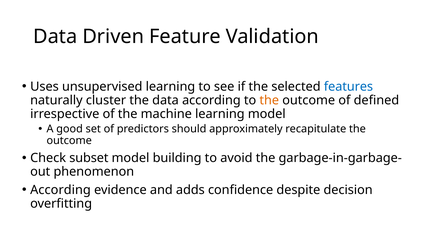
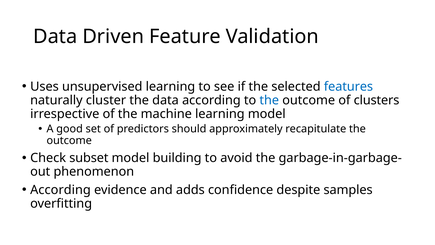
the colour: orange -> blue (269, 100)
defined: defined -> clusters (377, 100)
decision: decision -> samples (348, 190)
